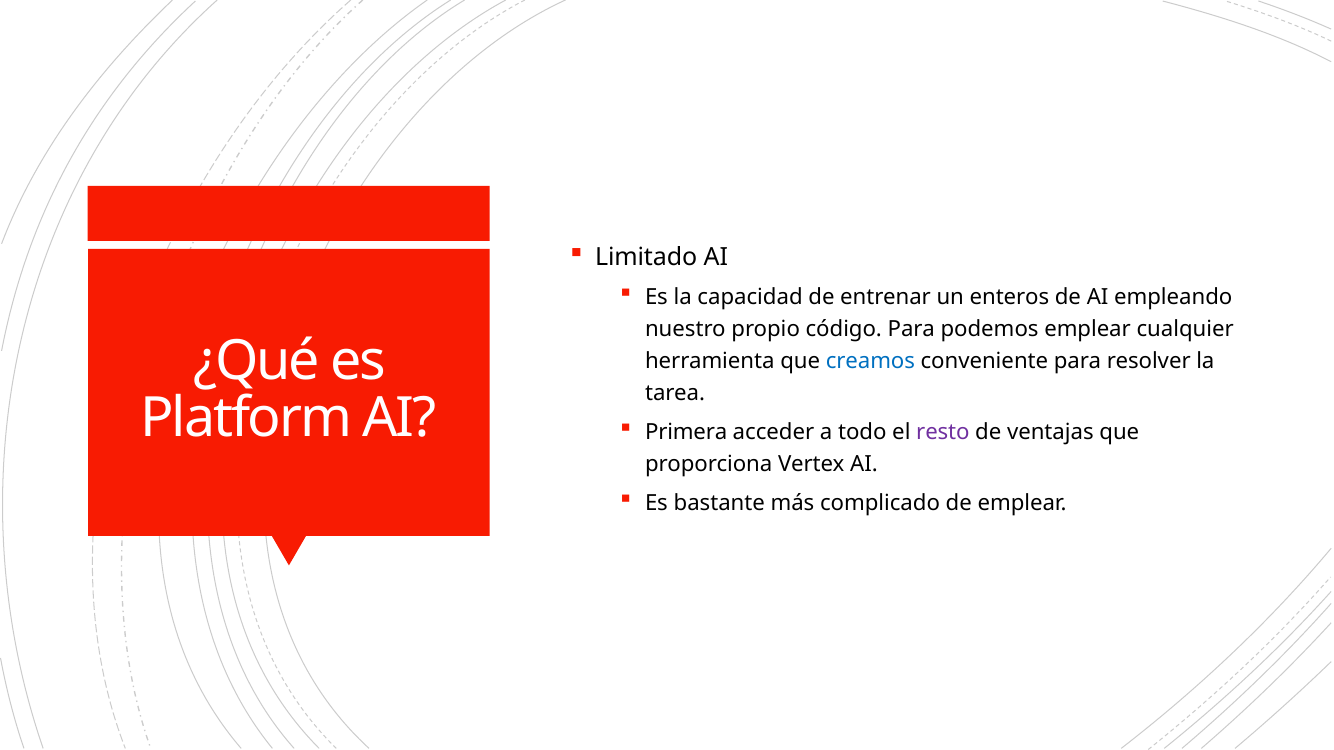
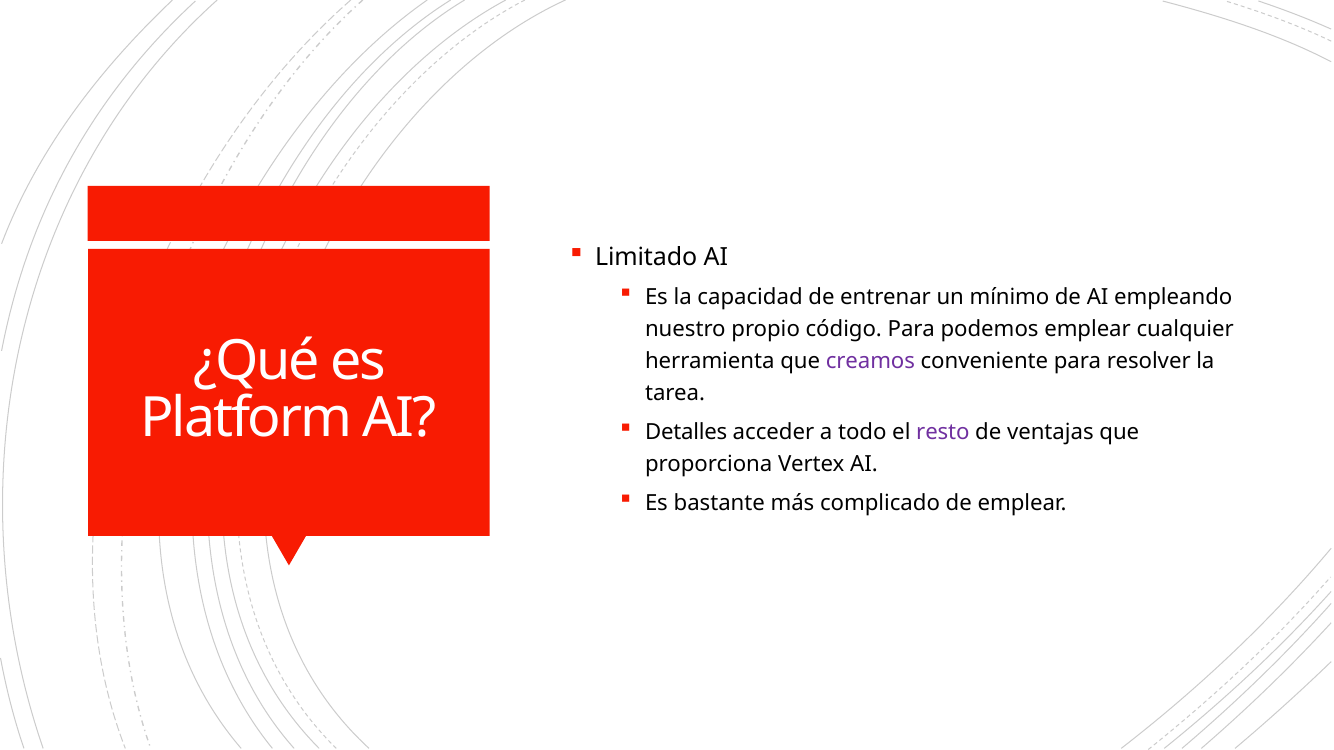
enteros: enteros -> mínimo (1009, 298)
creamos colour: blue -> purple (870, 362)
Primera: Primera -> Detalles (686, 433)
